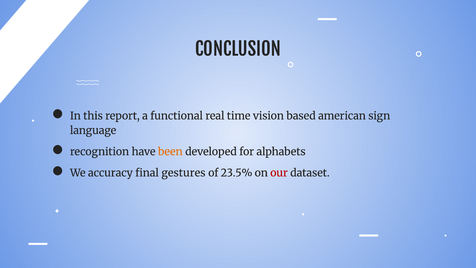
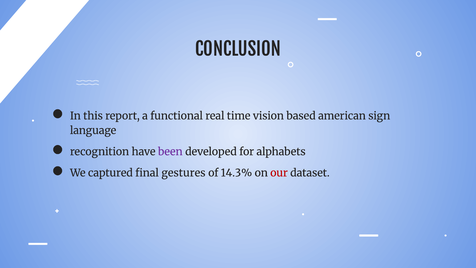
been colour: orange -> purple (170, 152)
accuracy: accuracy -> captured (110, 173)
23.5%: 23.5% -> 14.3% (236, 173)
